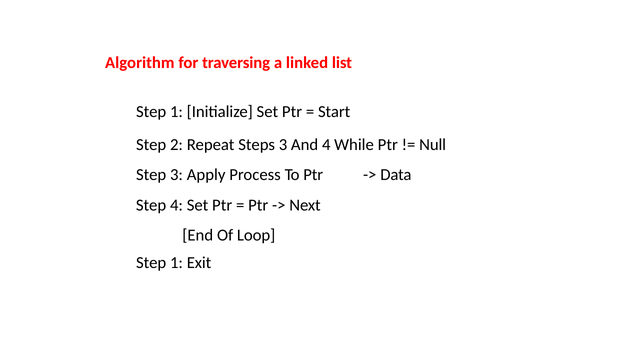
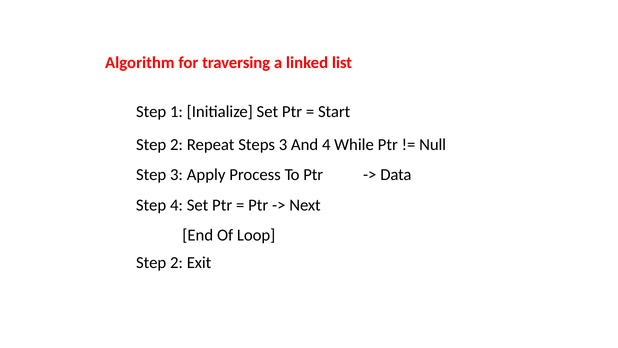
1: 1 -> 2 (177, 262)
